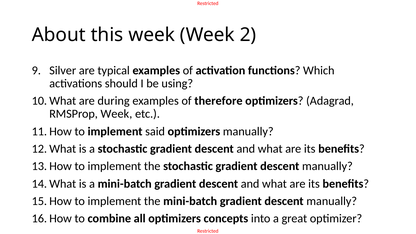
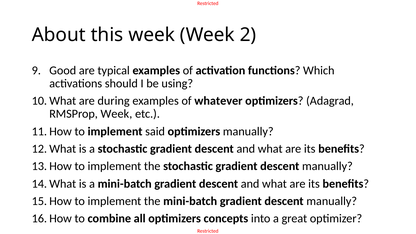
Silver: Silver -> Good (63, 70)
therefore: therefore -> whatever (218, 101)
